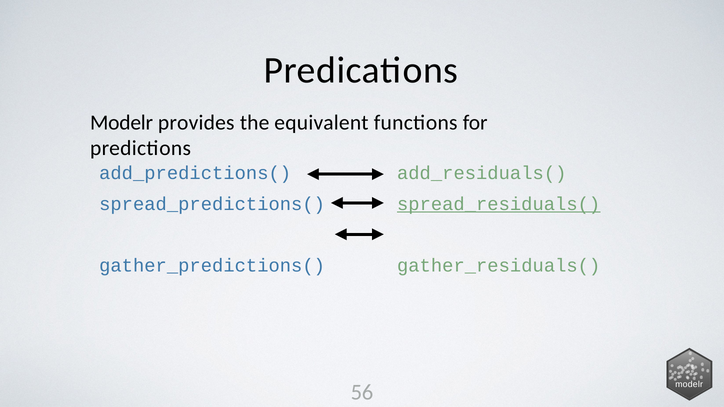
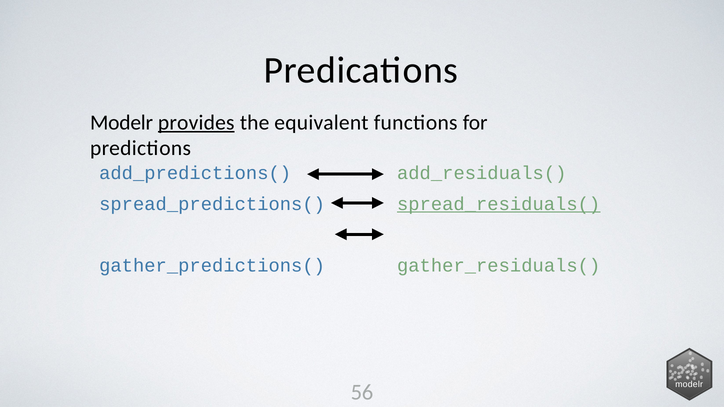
provides underline: none -> present (196, 123)
